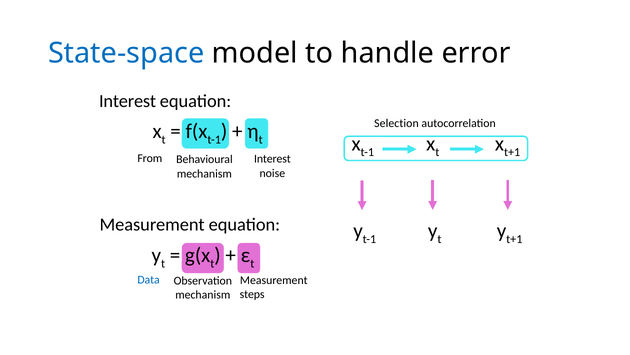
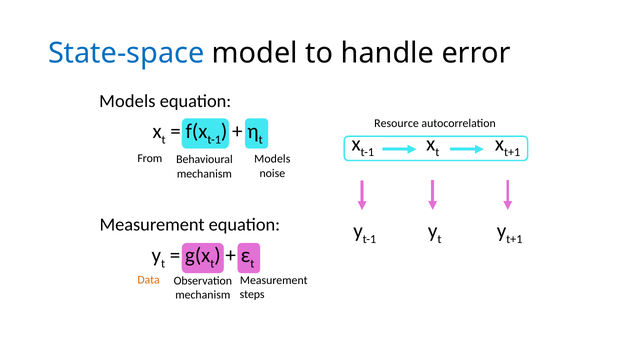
Interest: Interest -> Models (127, 101)
Selection: Selection -> Resource (396, 123)
Interest: Interest -> Models (272, 159)
Data colour: blue -> orange (149, 279)
